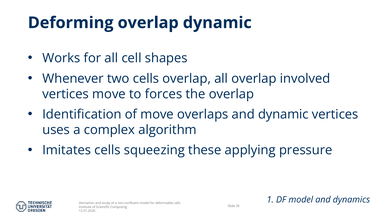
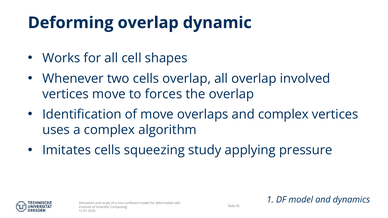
and dynamic: dynamic -> complex (283, 114)
squeezing these: these -> study (205, 150)
